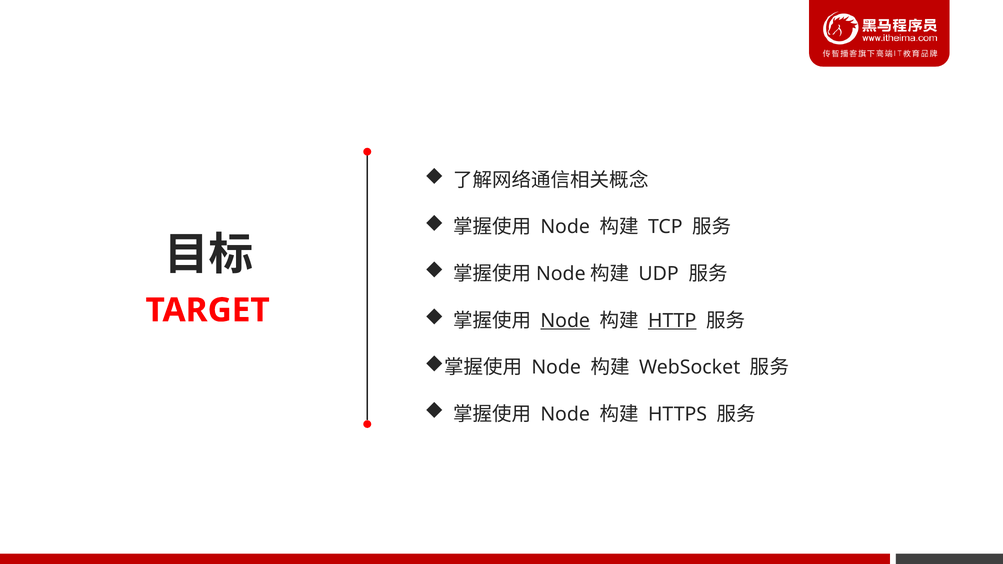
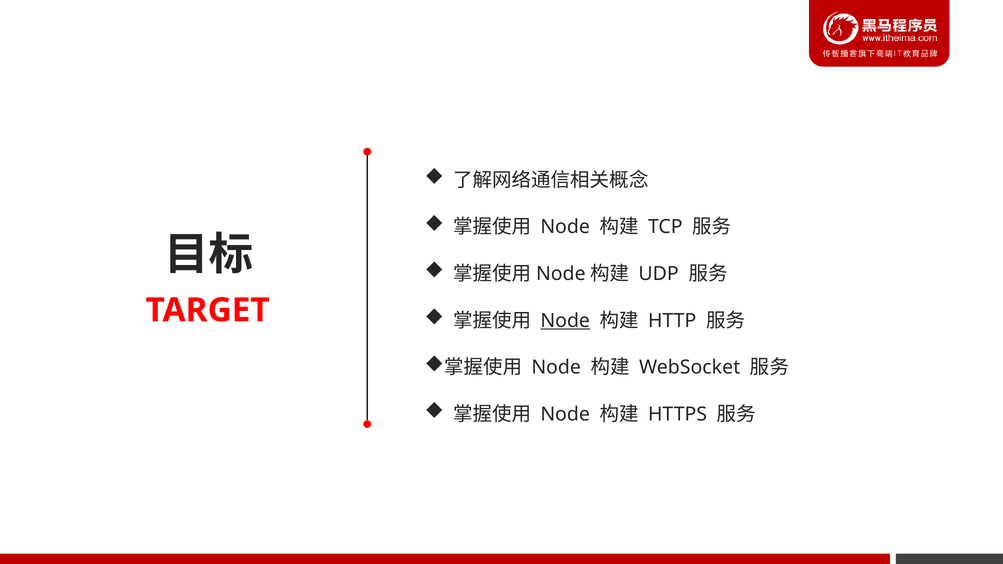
HTTP underline: present -> none (672, 321)
